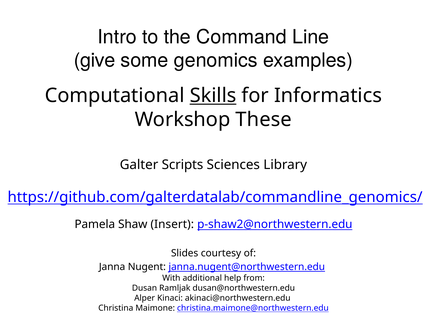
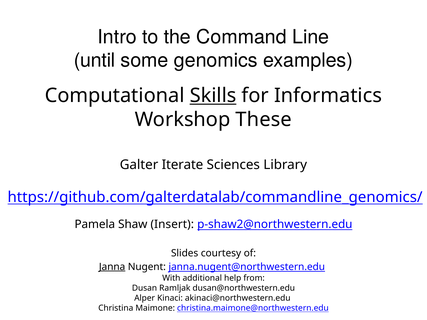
give: give -> until (95, 60)
Scripts: Scripts -> Iterate (182, 165)
Janna underline: none -> present (112, 267)
